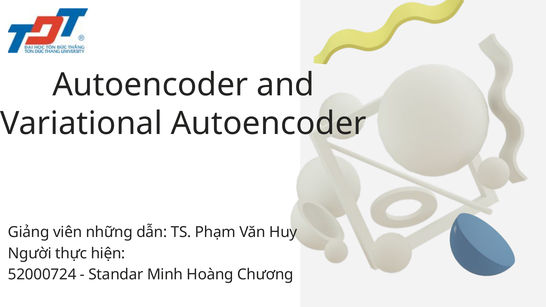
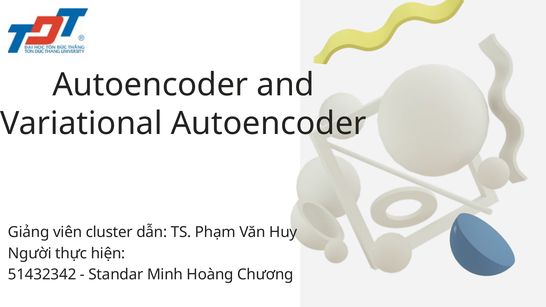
những: những -> cluster (109, 232)
52000724: 52000724 -> 51432342 (42, 275)
